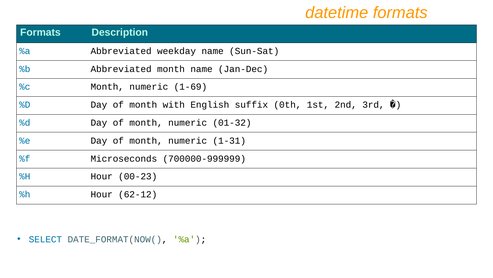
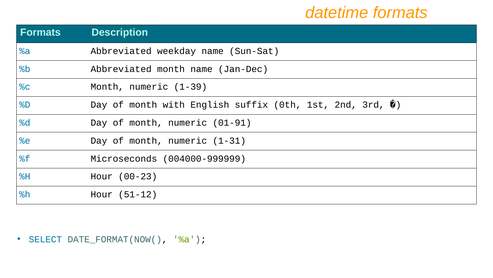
1-69: 1-69 -> 1-39 (190, 87)
01-32: 01-32 -> 01-91 (232, 122)
700000-999999: 700000-999999 -> 004000-999999 (204, 158)
62-12: 62-12 -> 51-12 (138, 194)
